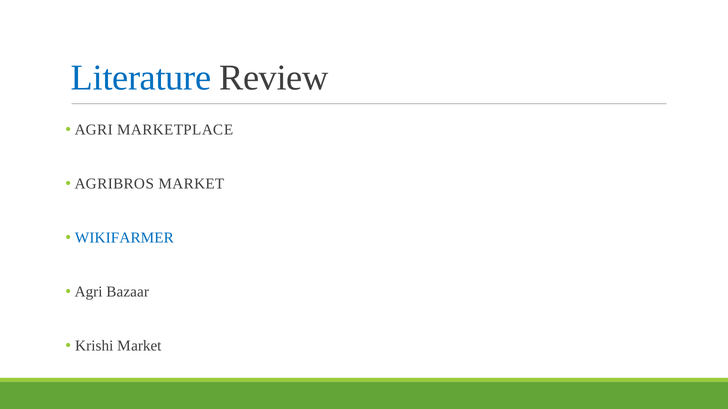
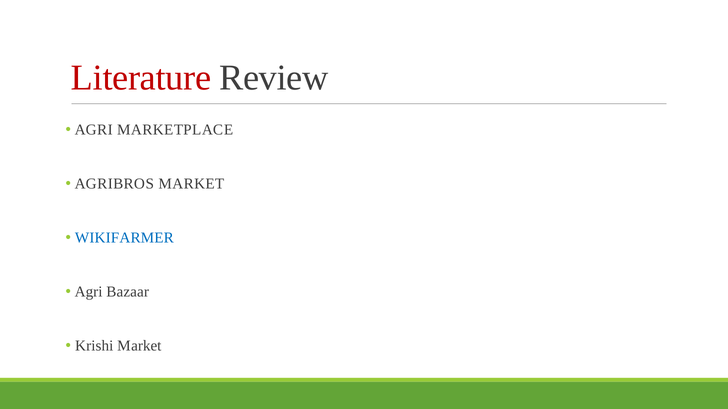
Literature colour: blue -> red (141, 78)
